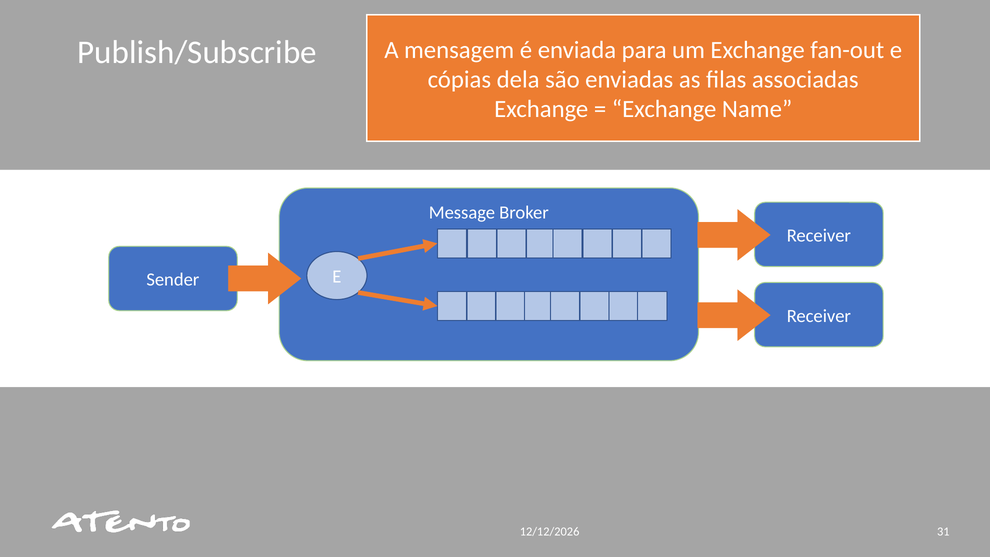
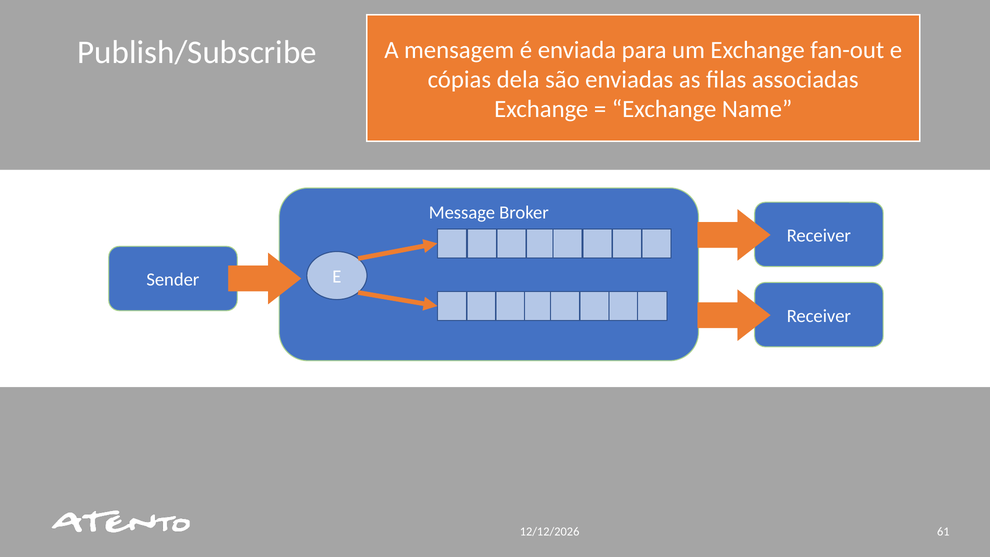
31: 31 -> 61 (943, 531)
